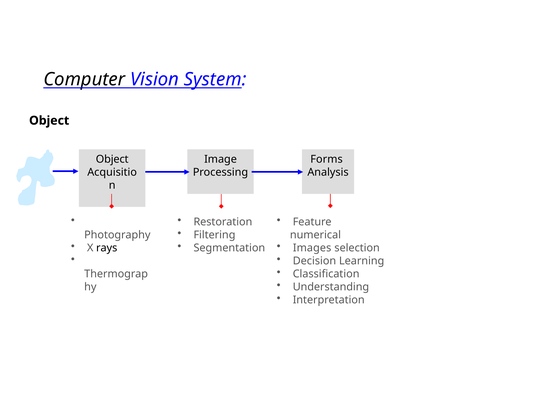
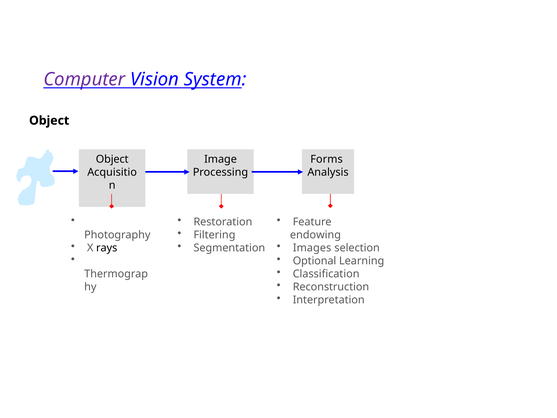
Computer colour: black -> purple (84, 79)
numerical: numerical -> endowing (315, 235)
Decision: Decision -> Optional (315, 261)
Understanding: Understanding -> Reconstruction (331, 287)
